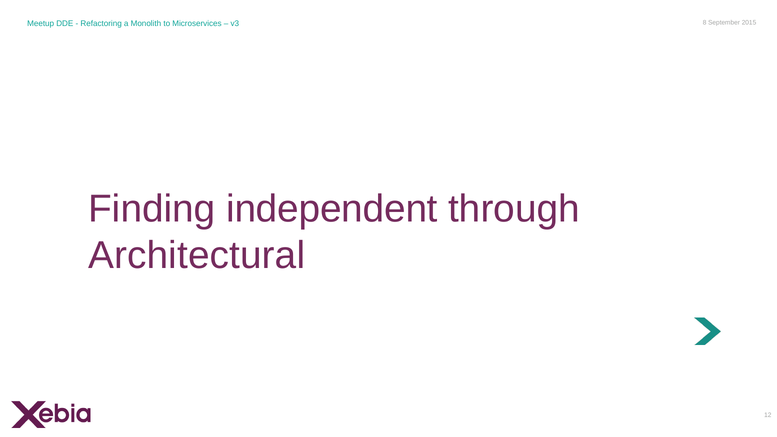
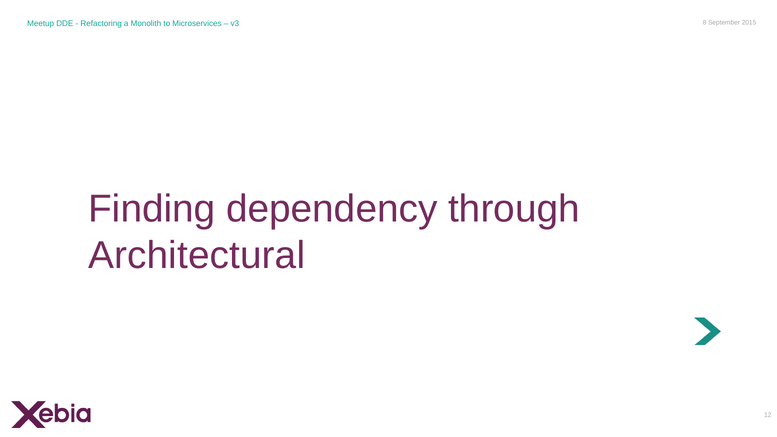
independent: independent -> dependency (332, 209)
